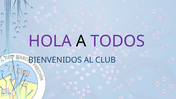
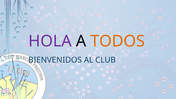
TODOS colour: purple -> orange (118, 41)
